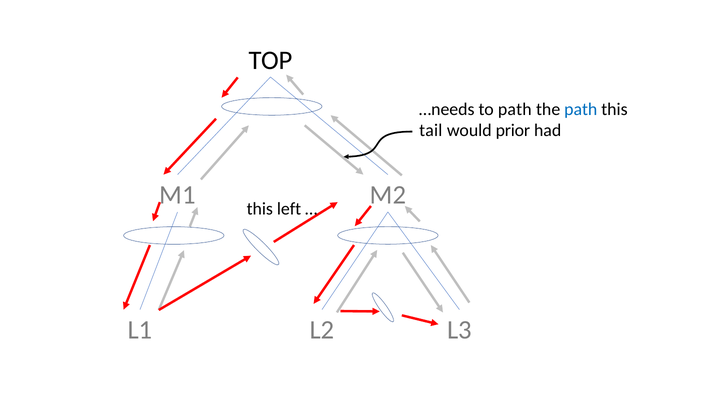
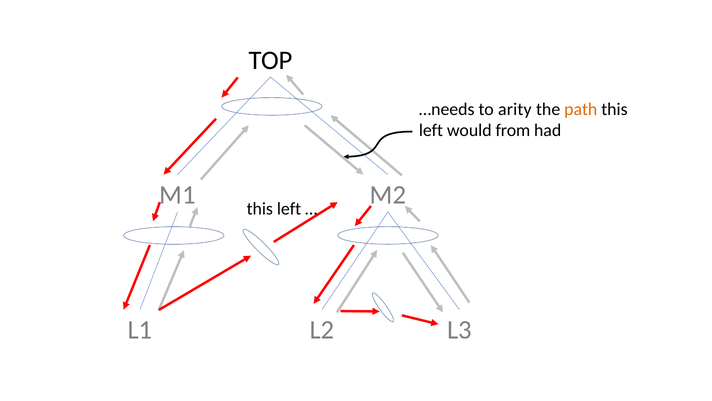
to path: path -> arity (515, 109)
path colour: blue -> orange (581, 109)
tail: tail -> left (431, 130)
prior: prior -> from (513, 130)
